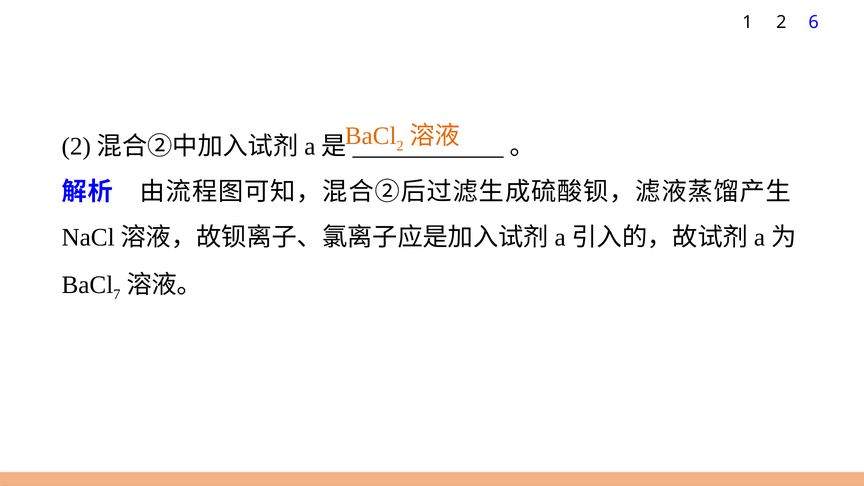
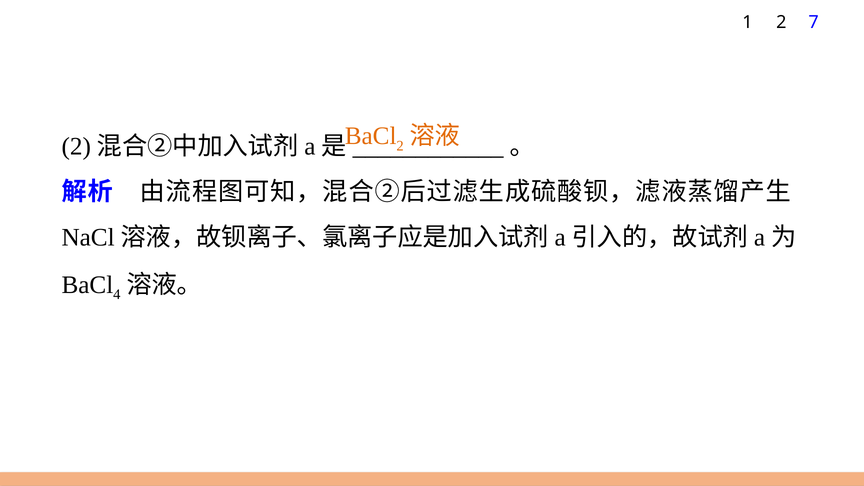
6: 6 -> 7 (814, 22)
7: 7 -> 4 (117, 295)
